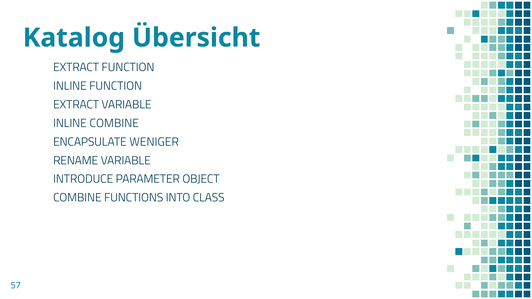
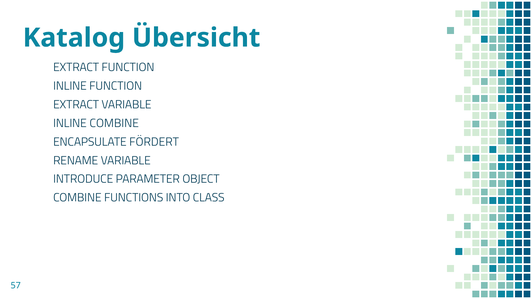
WENIGER: WENIGER -> FÖRDERT (154, 142)
